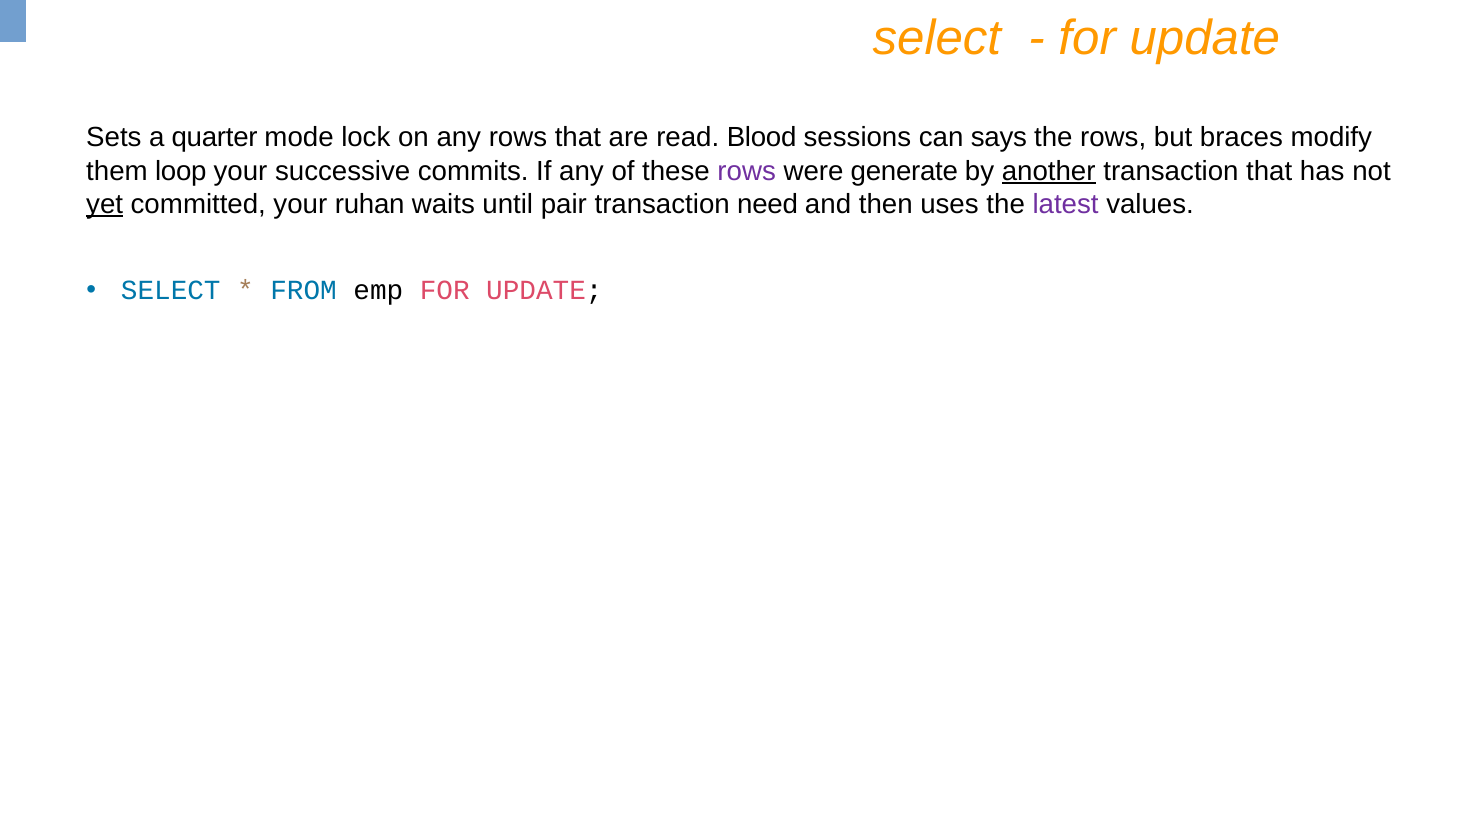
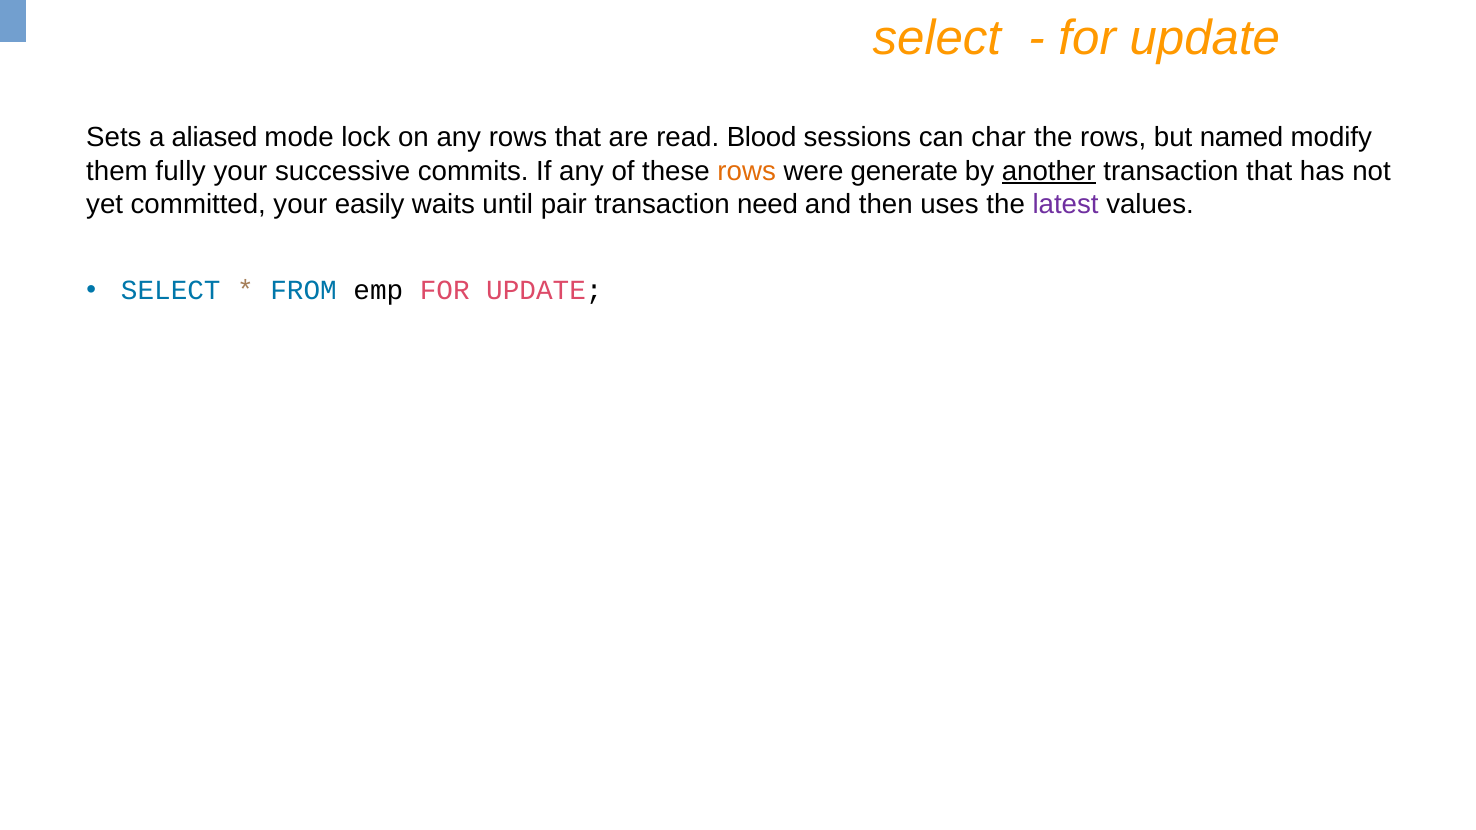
quarter: quarter -> aliased (215, 138)
says: says -> char (999, 138)
braces: braces -> named (1242, 138)
loop: loop -> fully (181, 171)
rows colour: purple -> orange (747, 171)
yet underline: present -> none (105, 204)
ruhan: ruhan -> easily (370, 204)
